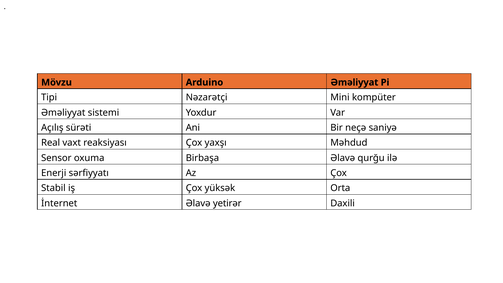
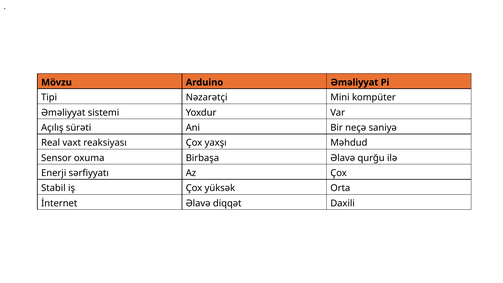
yetirər: yetirər -> diqqət (227, 203)
